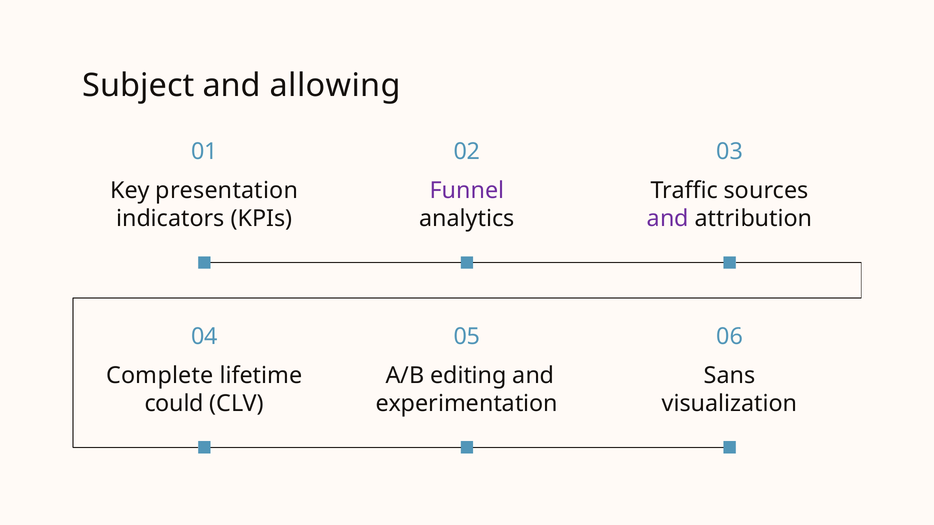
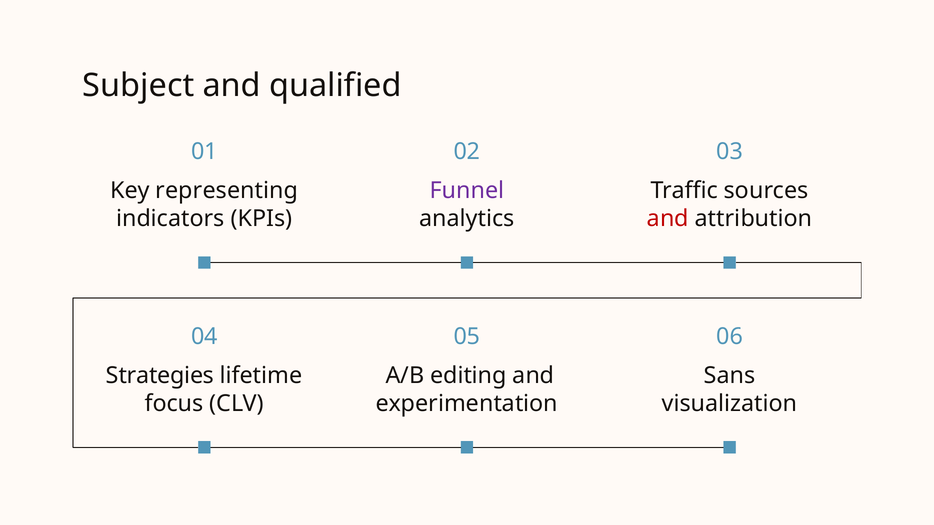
allowing: allowing -> qualified (335, 86)
presentation: presentation -> representing (227, 191)
and colour: purple -> red (668, 219)
Complete: Complete -> Strategies (160, 376)
could: could -> focus (174, 404)
